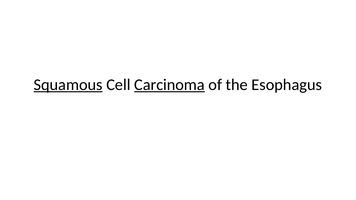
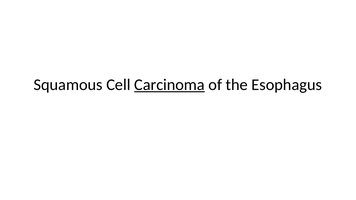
Squamous underline: present -> none (68, 85)
